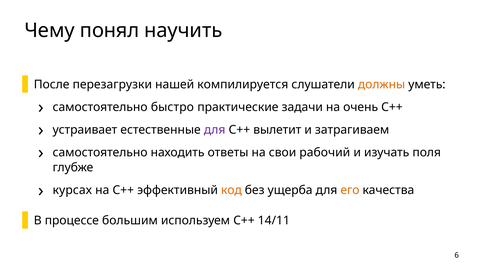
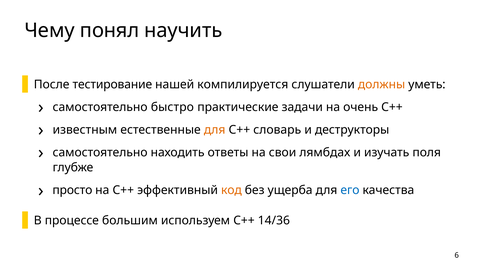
перезагрузки: перезагрузки -> тестирование (112, 84)
устраивает: устраивает -> известным (85, 130)
для colour: purple -> orange (215, 130)
вылетит: вылетит -> словарь (277, 130)
затрагиваем: затрагиваем -> деструкторы (352, 130)
рабочий: рабочий -> лямбдах (325, 152)
курсах: курсах -> просто (72, 190)
его colour: orange -> blue (350, 190)
14/11: 14/11 -> 14/36 (274, 220)
